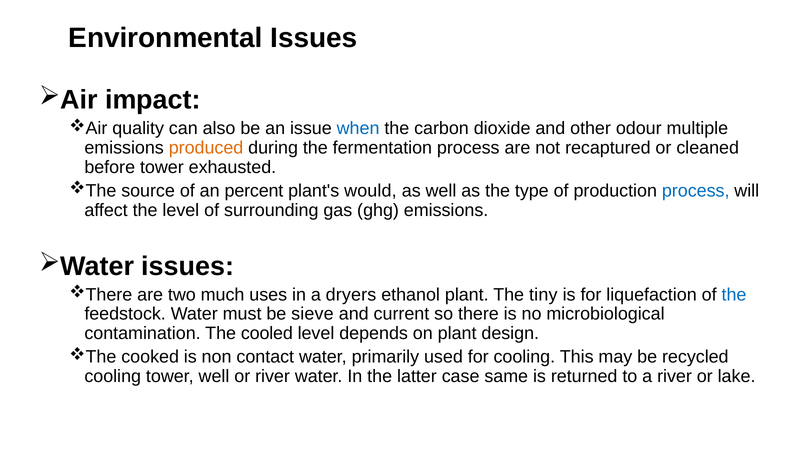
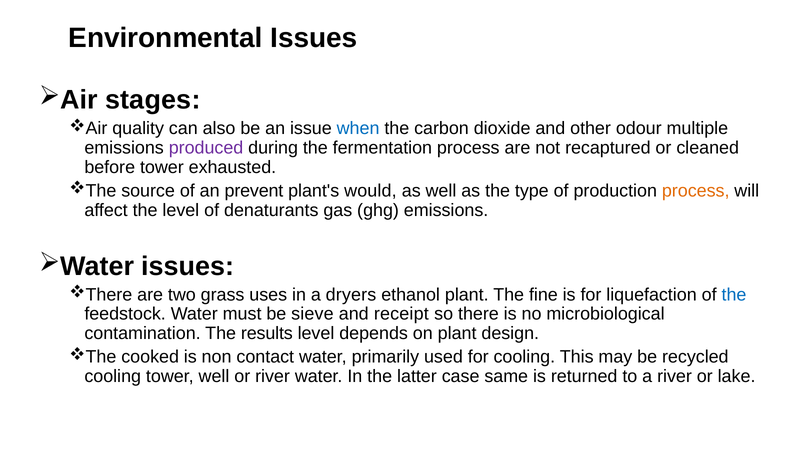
impact: impact -> stages (153, 100)
produced colour: orange -> purple (206, 148)
percent: percent -> prevent (254, 191)
process colour: blue -> orange (696, 191)
surrounding: surrounding -> denaturants (271, 210)
much: much -> grass (223, 295)
tiny: tiny -> fine (543, 295)
current: current -> receipt (401, 314)
cooled: cooled -> results (267, 333)
